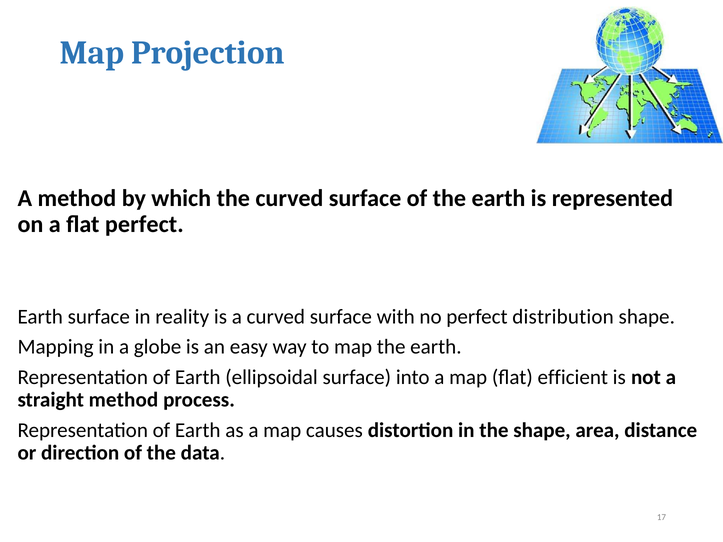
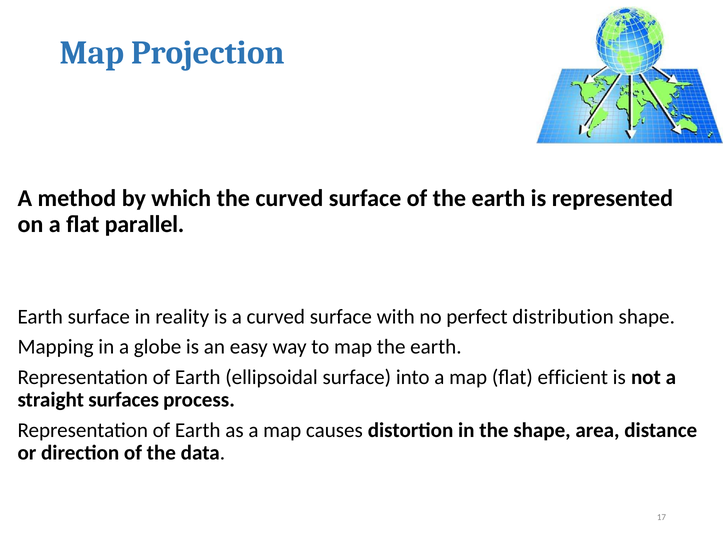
flat perfect: perfect -> parallel (144, 224)
straight method: method -> surfaces (124, 400)
